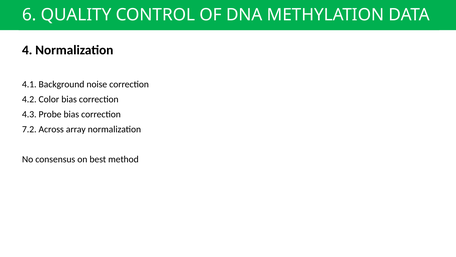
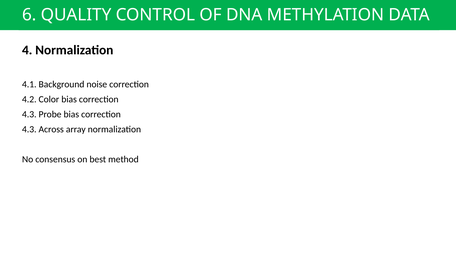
7.2: 7.2 -> 4.3 (29, 129)
